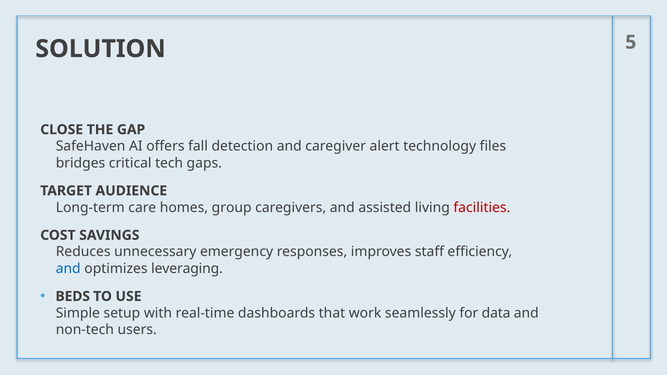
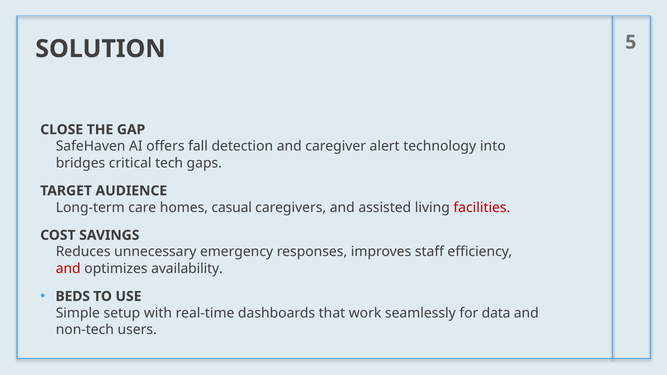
files: files -> into (493, 146)
group: group -> casual (232, 208)
and colour: blue -> red (68, 269)
leveraging: leveraging -> availability (187, 269)
